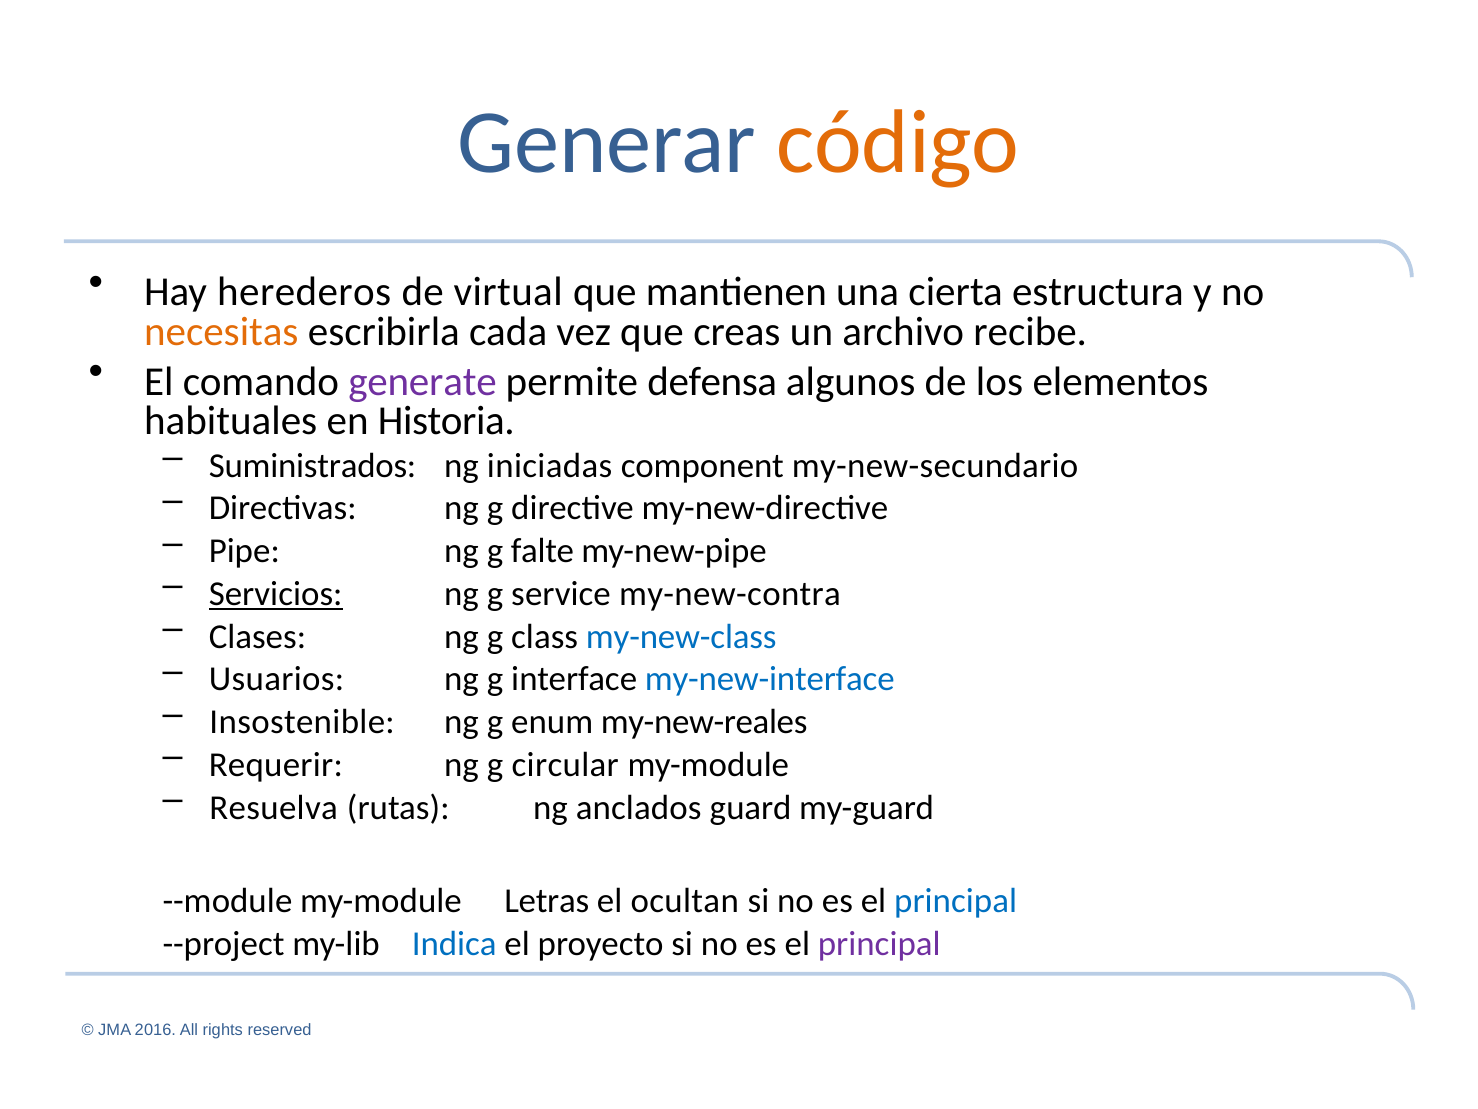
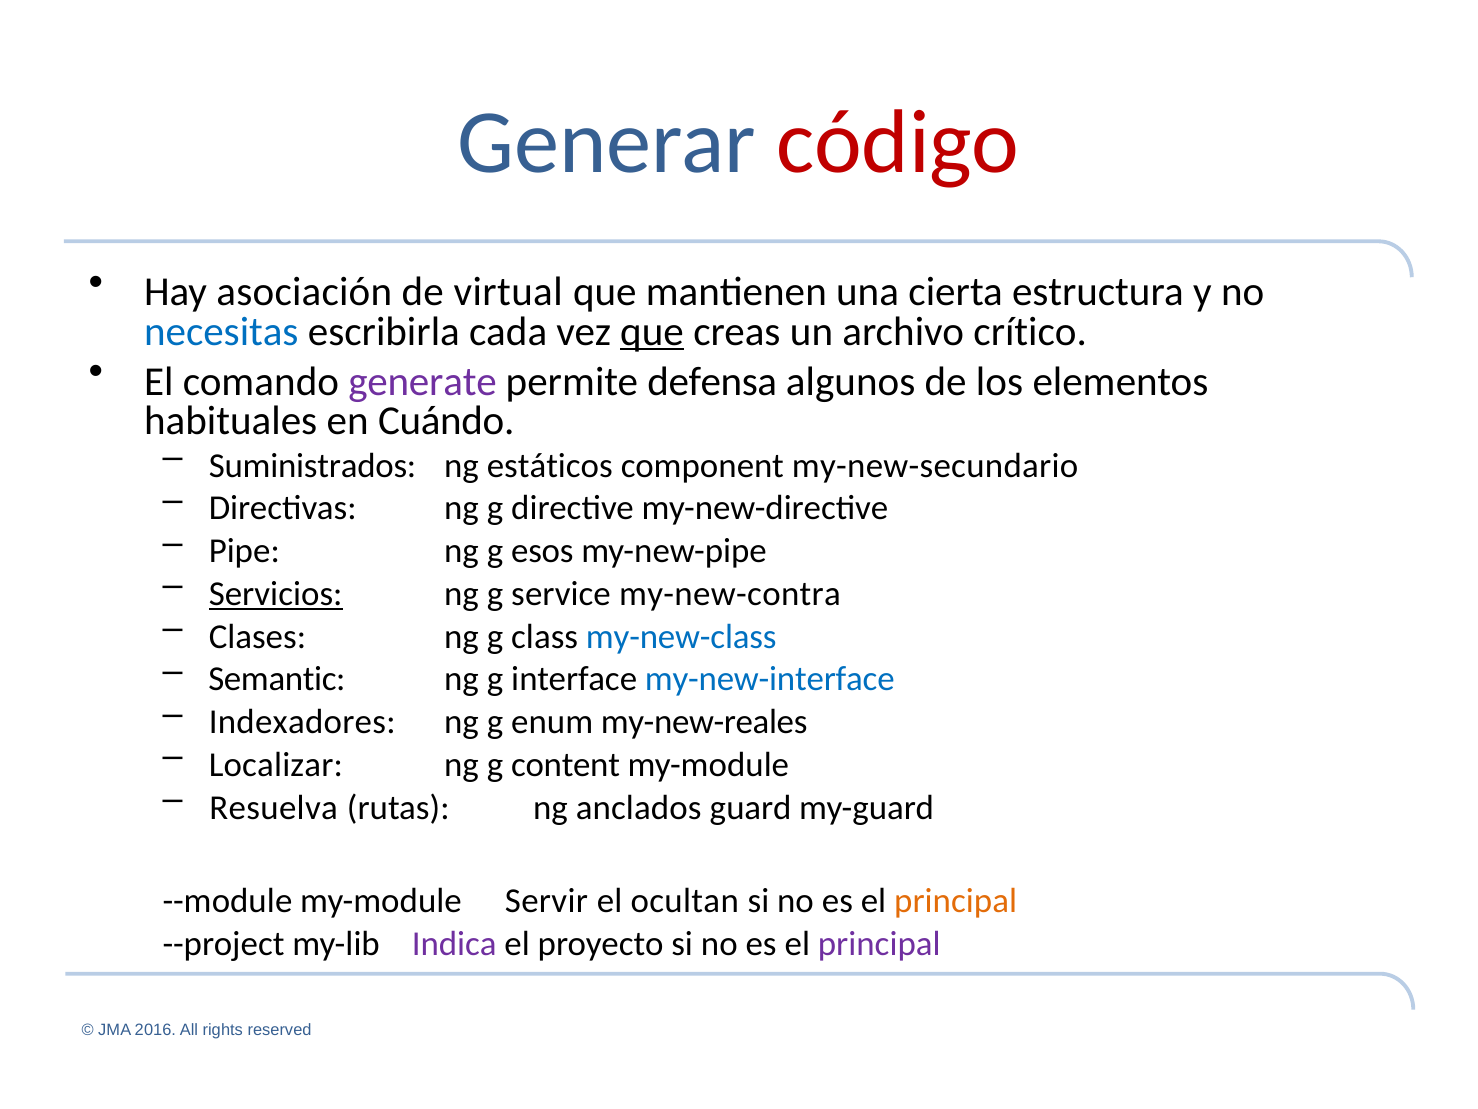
código colour: orange -> red (898, 143)
herederos: herederos -> asociación (304, 292)
necesitas colour: orange -> blue (221, 331)
que underline: none -> present (652, 331)
recibe: recibe -> crítico (1030, 331)
Historia: Historia -> Cuándo (446, 421)
iniciadas: iniciadas -> estáticos (550, 466)
falte: falte -> esos (542, 551)
Usuarios: Usuarios -> Semantic (277, 679)
Insostenible: Insostenible -> Indexadores (302, 722)
Requerir: Requerir -> Localizar (276, 764)
circular: circular -> content (566, 764)
Letras: Letras -> Servir (546, 901)
principal colour: blue -> orange (956, 901)
Indica colour: blue -> purple (454, 944)
